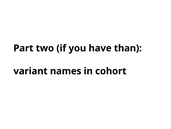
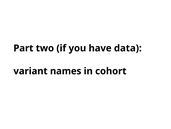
than: than -> data (128, 48)
